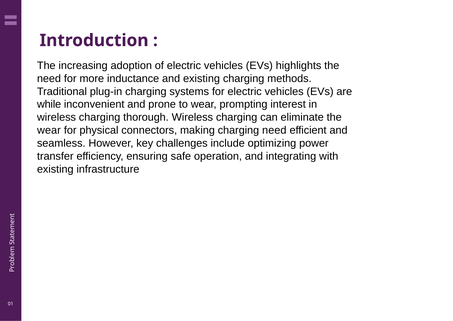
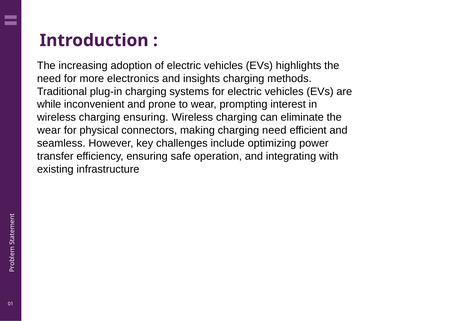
inductance: inductance -> electronics (133, 78)
and existing: existing -> insights (202, 78)
charging thorough: thorough -> ensuring (146, 117)
